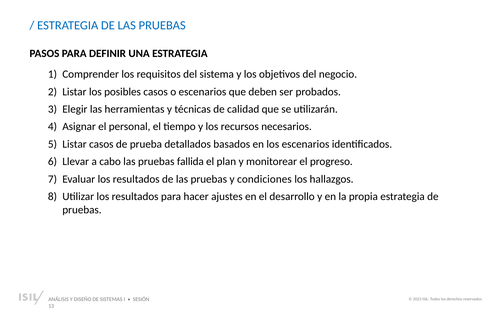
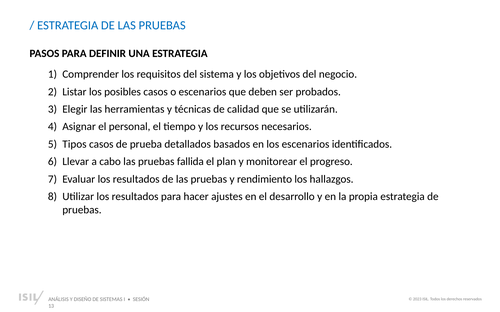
Listar: Listar -> Tipos (74, 144)
condiciones: condiciones -> rendimiento (265, 179)
